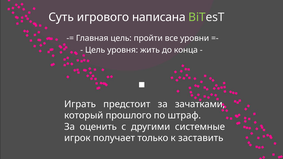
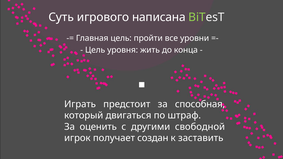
зачатками: зачатками -> способная (200, 104)
прошлого: прошлого -> двигаться (129, 116)
системные: системные -> свободной (200, 127)
только: только -> создан (153, 138)
